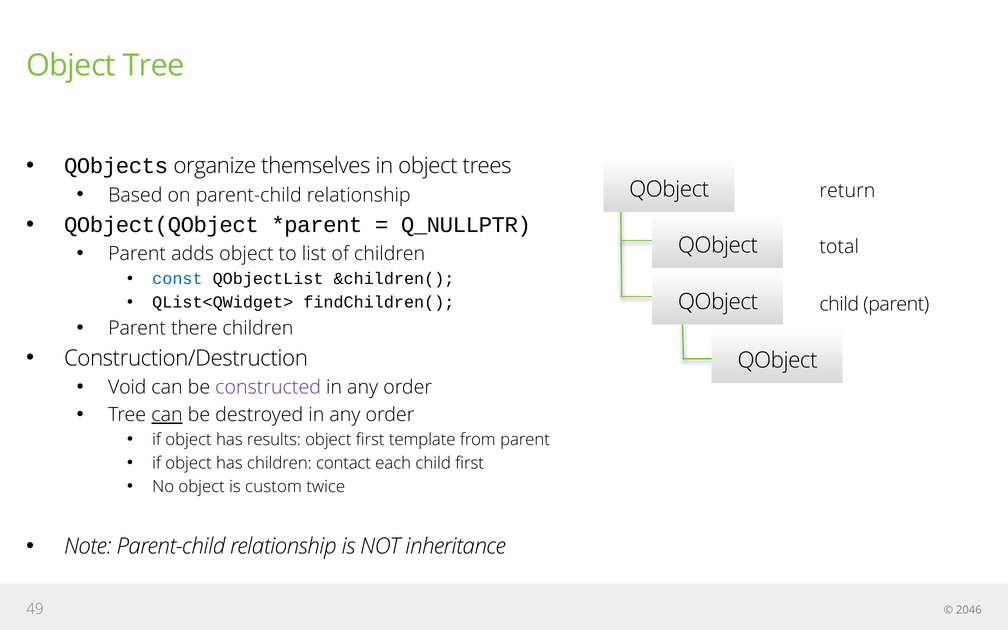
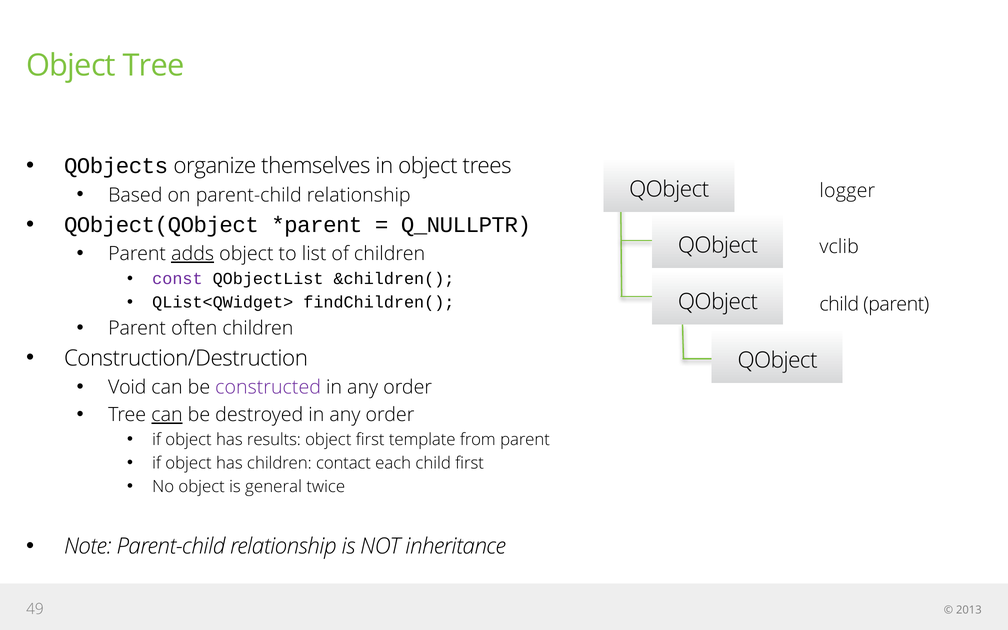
return: return -> logger (847, 191)
total: total -> vclib (839, 247)
adds underline: none -> present (193, 254)
const colour: blue -> purple (177, 279)
there: there -> often (194, 328)
custom: custom -> general (274, 487)
2046: 2046 -> 2013 (969, 610)
